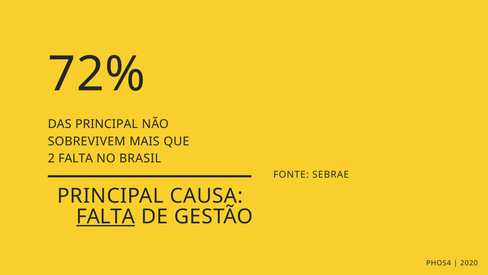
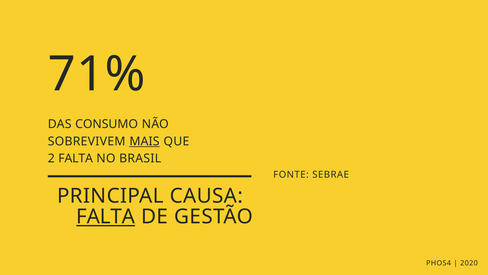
72%: 72% -> 71% (97, 74)
DAS PRINCIPAL: PRINCIPAL -> CONSUMO (107, 124)
MAIS underline: none -> present (144, 141)
